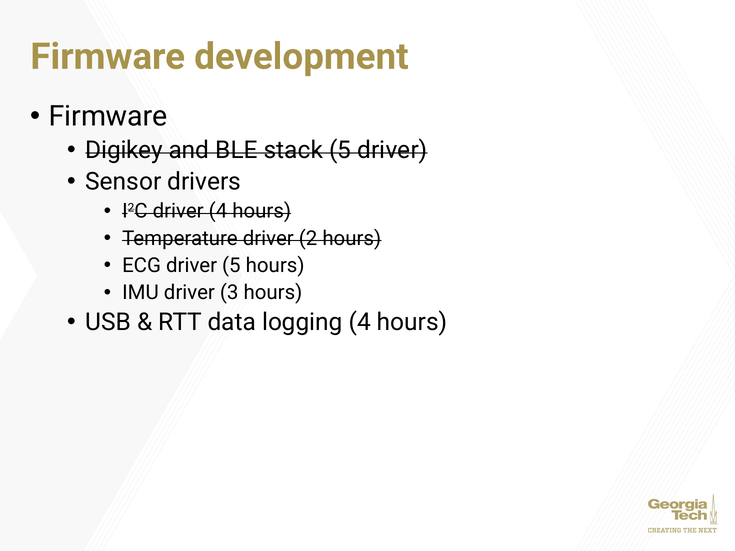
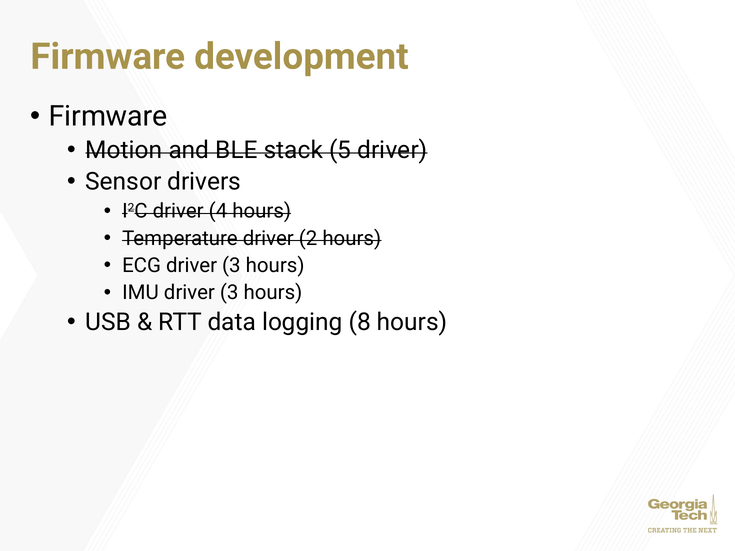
Digikey: Digikey -> Motion (124, 150)
ECG driver 5: 5 -> 3 (231, 266)
logging 4: 4 -> 8 (360, 322)
